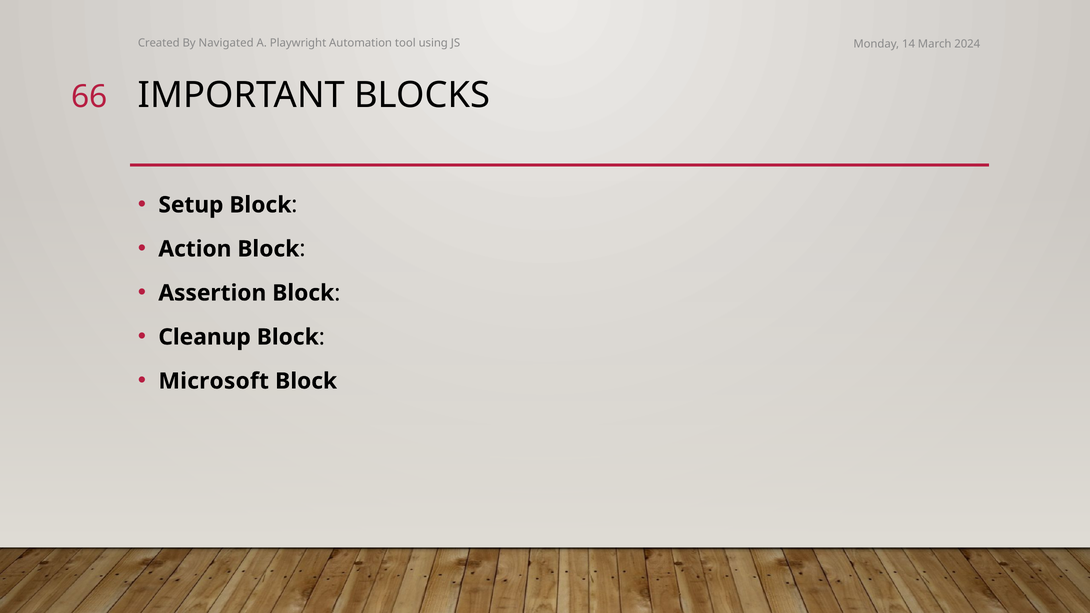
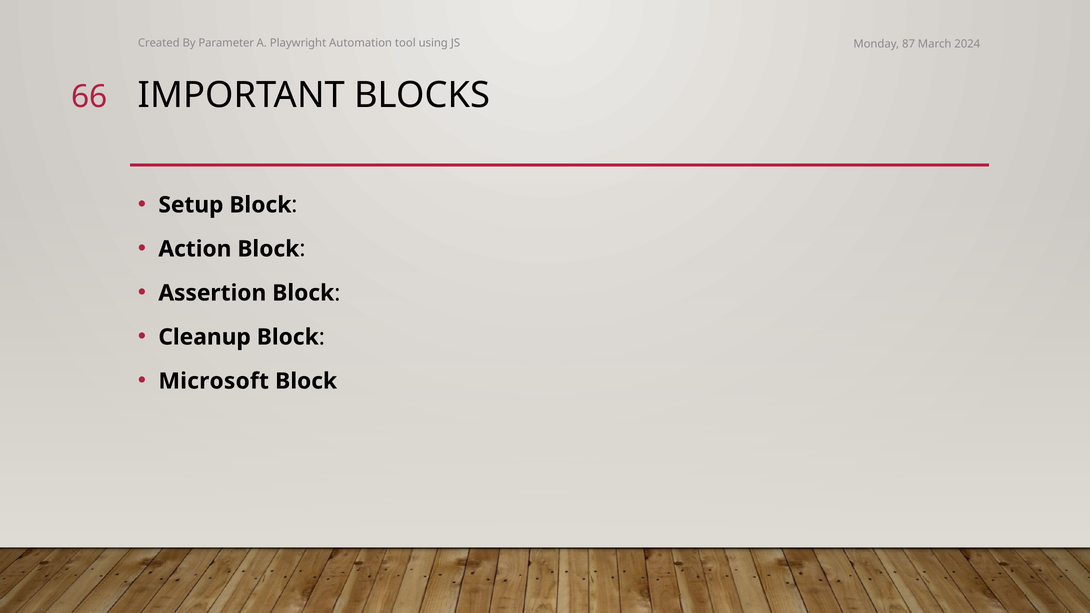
Navigated: Navigated -> Parameter (226, 43)
14: 14 -> 87 (909, 44)
